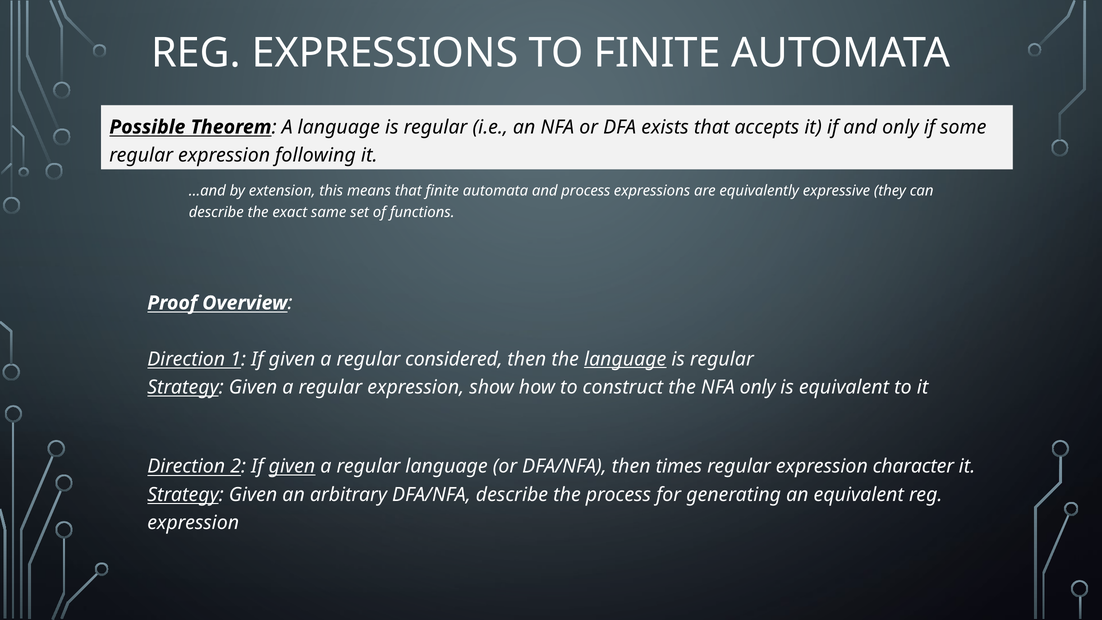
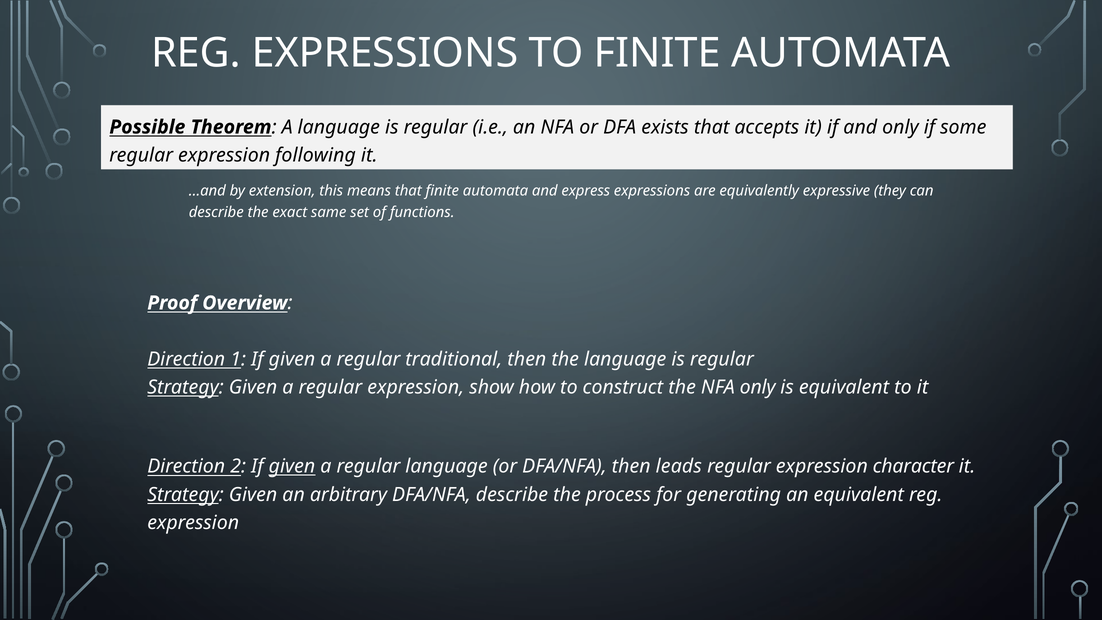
and process: process -> express (586, 191)
considered: considered -> traditional (454, 359)
language underline: present -> none (625, 359)
times: times -> leads (679, 466)
